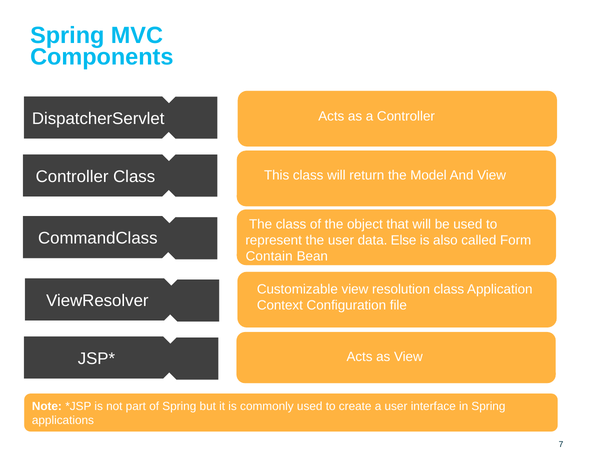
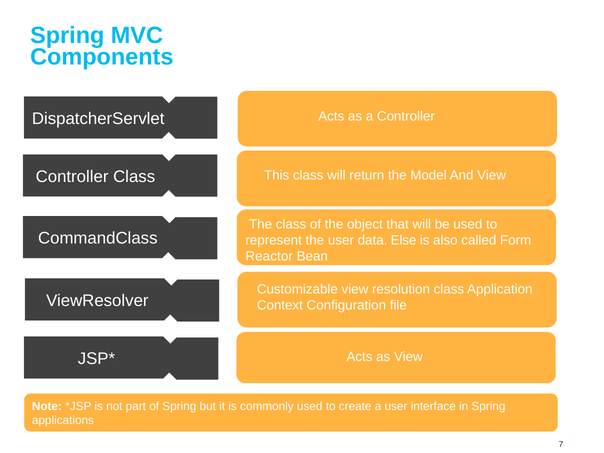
Contain: Contain -> Reactor (269, 256)
